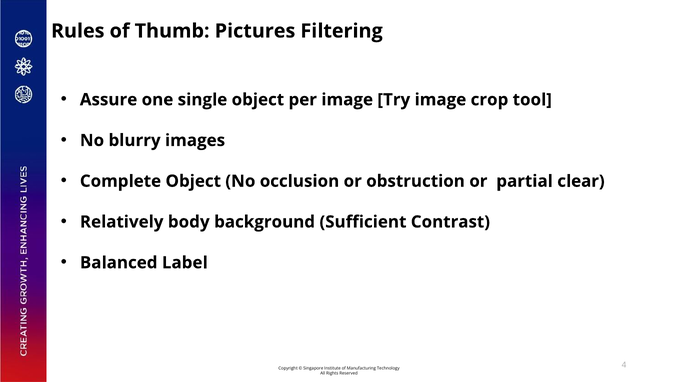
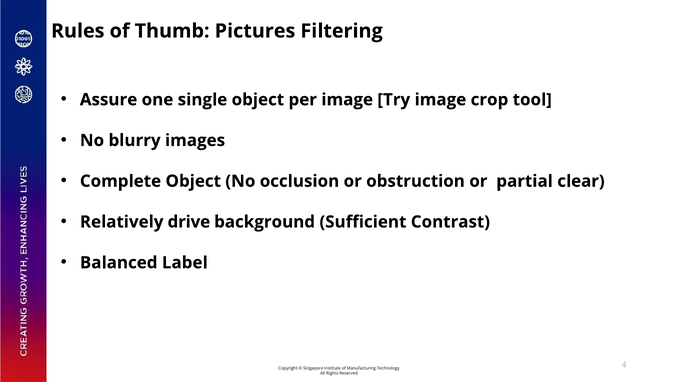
body: body -> drive (189, 222)
